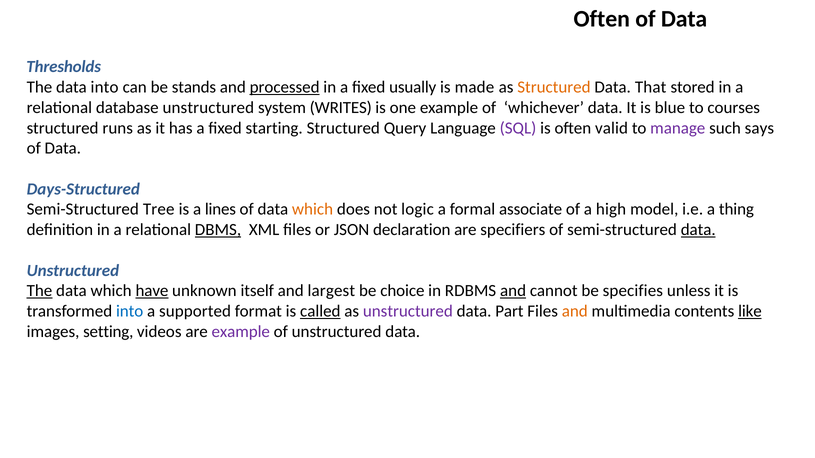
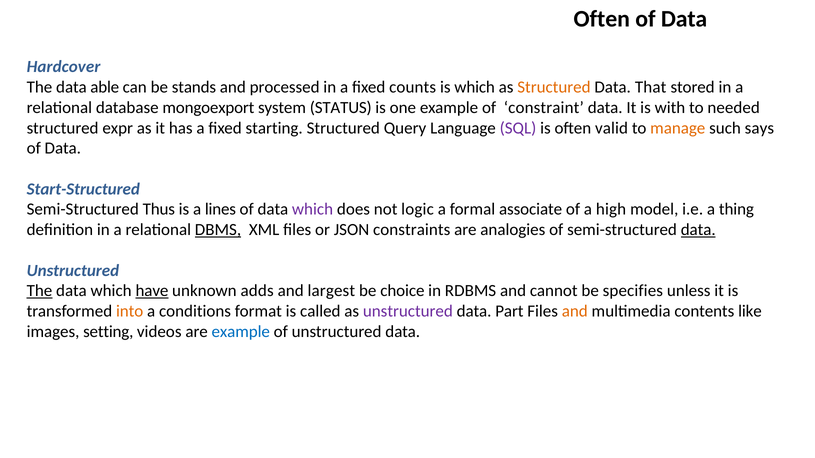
Thresholds: Thresholds -> Hardcover (64, 67)
data into: into -> able (105, 87)
processed underline: present -> none (285, 87)
usually: usually -> counts (413, 87)
is made: made -> which (475, 87)
database unstructured: unstructured -> mongoexport (208, 108)
WRITES: WRITES -> STATUS (341, 108)
whichever: whichever -> constraint (544, 108)
blue: blue -> with (670, 108)
courses: courses -> needed (734, 108)
runs: runs -> expr (118, 128)
manage colour: purple -> orange (678, 128)
Days-Structured: Days-Structured -> Start-Structured (83, 189)
Tree: Tree -> Thus (159, 210)
which colour: orange -> purple (313, 210)
declaration: declaration -> constraints (412, 230)
specifiers: specifiers -> analogies (513, 230)
itself: itself -> adds (257, 291)
and underline: present -> none (513, 291)
into colour: blue -> orange (130, 312)
supported: supported -> conditions (195, 312)
called underline: present -> none (320, 312)
like underline: present -> none (750, 312)
example colour: purple -> blue (241, 332)
